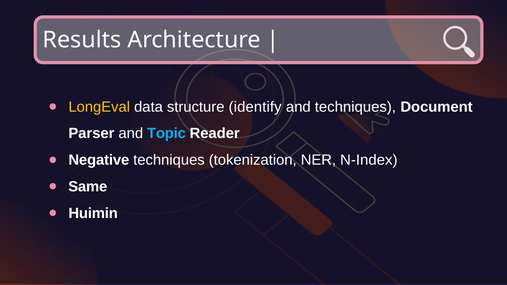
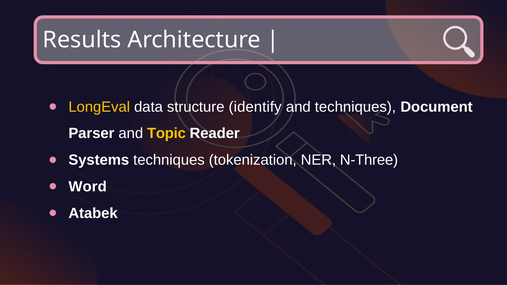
Topic colour: light blue -> yellow (166, 134)
Negative: Negative -> Systems (99, 160)
N-Index: N-Index -> N-Three (369, 160)
Same: Same -> Word (88, 187)
Huimin: Huimin -> Atabek (93, 213)
